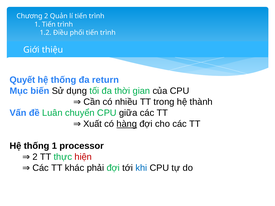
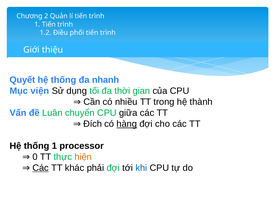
return: return -> nhanh (106, 80)
biến: biến -> viện (40, 91)
Xuất: Xuất -> Đích (93, 124)
2: 2 -> 0 (35, 157)
hiện colour: red -> orange (83, 157)
Các underline: none -> present (41, 168)
